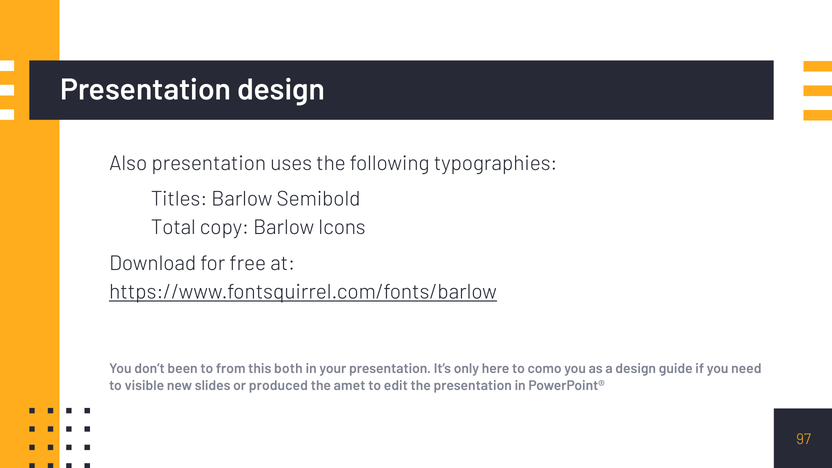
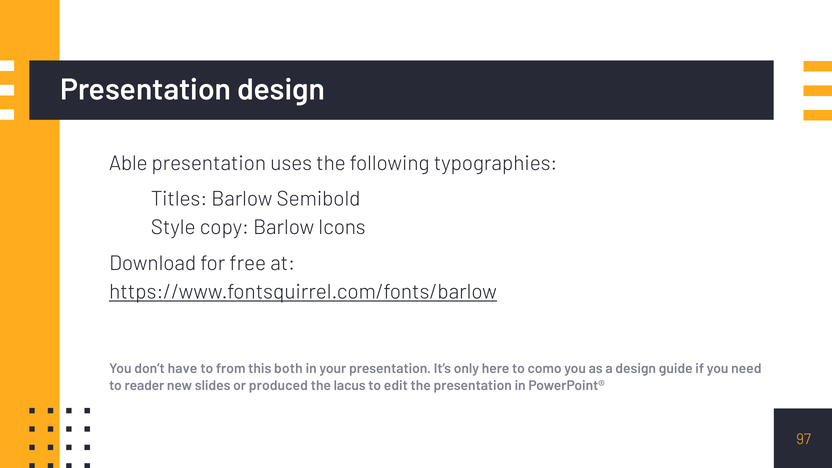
Also: Also -> Able (128, 163)
Total: Total -> Style (173, 228)
been: been -> have (182, 369)
visible: visible -> reader (144, 385)
amet: amet -> lacus (350, 385)
